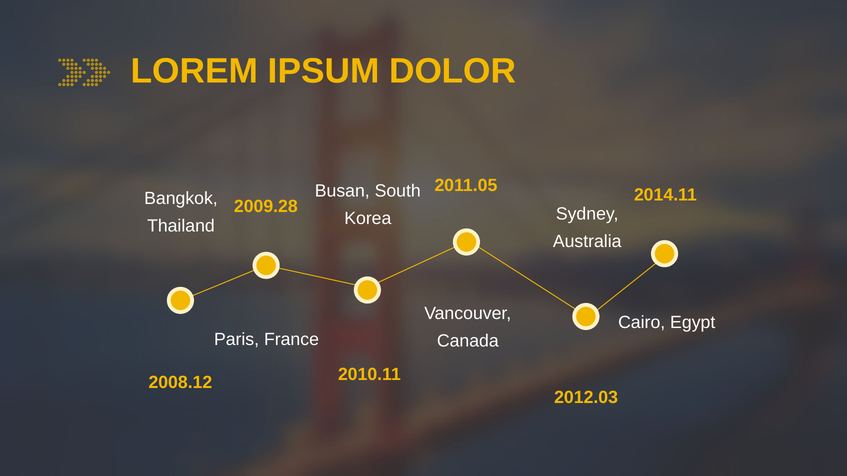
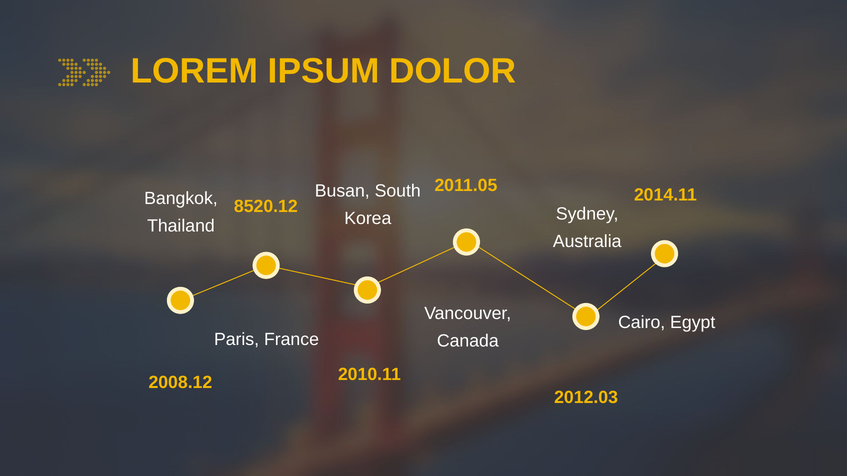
2009.28: 2009.28 -> 8520.12 (266, 207)
